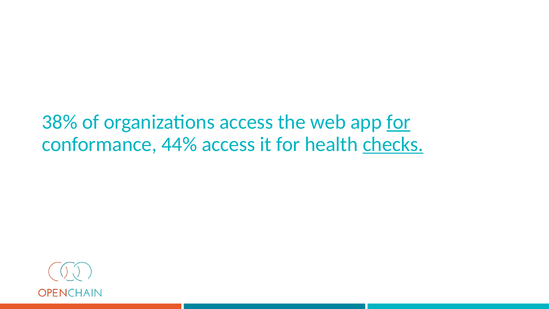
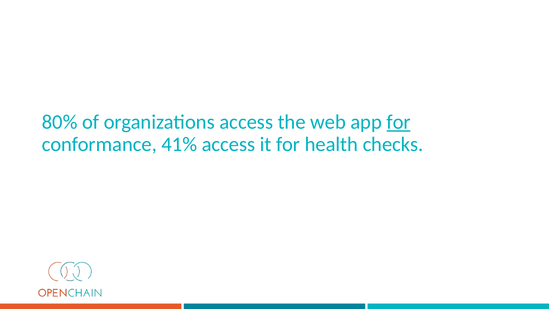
38%: 38% -> 80% (60, 122)
44%: 44% -> 41% (179, 144)
checks underline: present -> none (393, 144)
